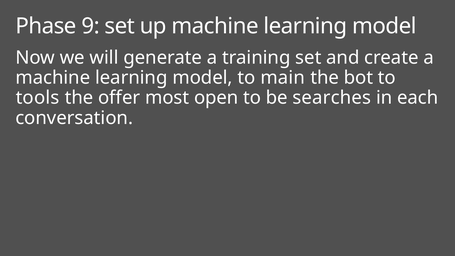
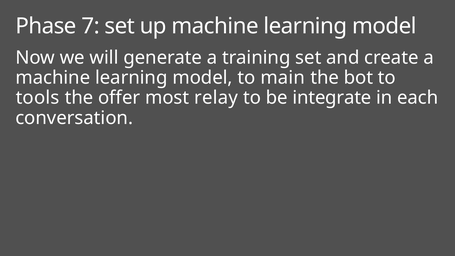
9: 9 -> 7 (91, 26)
open: open -> relay (216, 98)
searches: searches -> integrate (332, 98)
